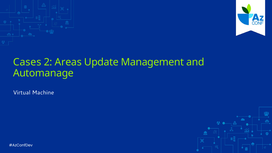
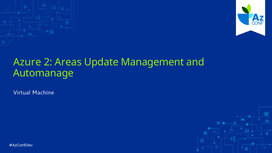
Cases: Cases -> Azure (27, 62)
